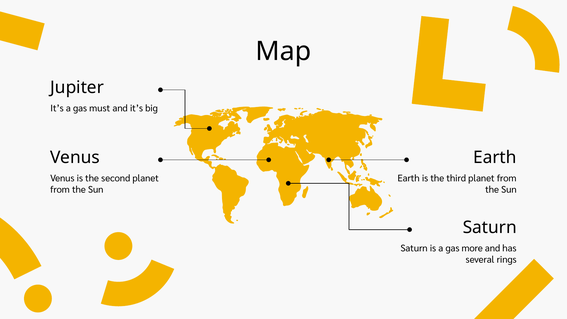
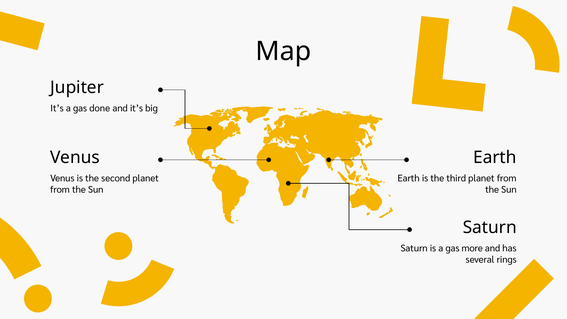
must: must -> done (100, 108)
